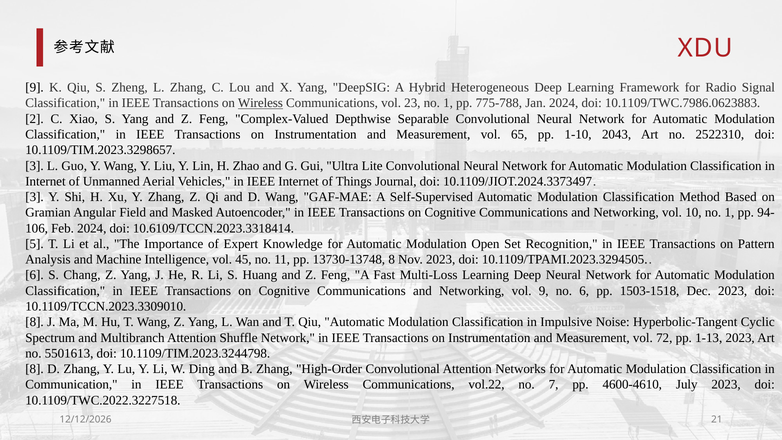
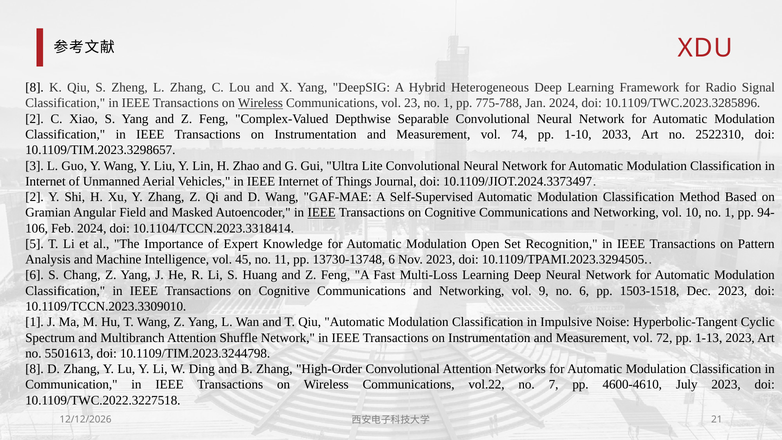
9: 9 -> 8 (35, 88)
10.1109/TWC.7986.0623883: 10.1109/TWC.7986.0623883 -> 10.1109/TWC.2023.3285896 (683, 103)
65: 65 -> 74 (519, 134)
2043: 2043 -> 2033 (617, 134)
3: 3 -> 2 (35, 197)
IEEE underline: none -> present (322, 213)
10.6109/TCCN.2023.3318414: 10.6109/TCCN.2023.3318414 -> 10.1104/TCCN.2023.3318414 (214, 228)
13730-13748 8: 8 -> 6 (392, 259)
8: 8 -> 1 (35, 322)
